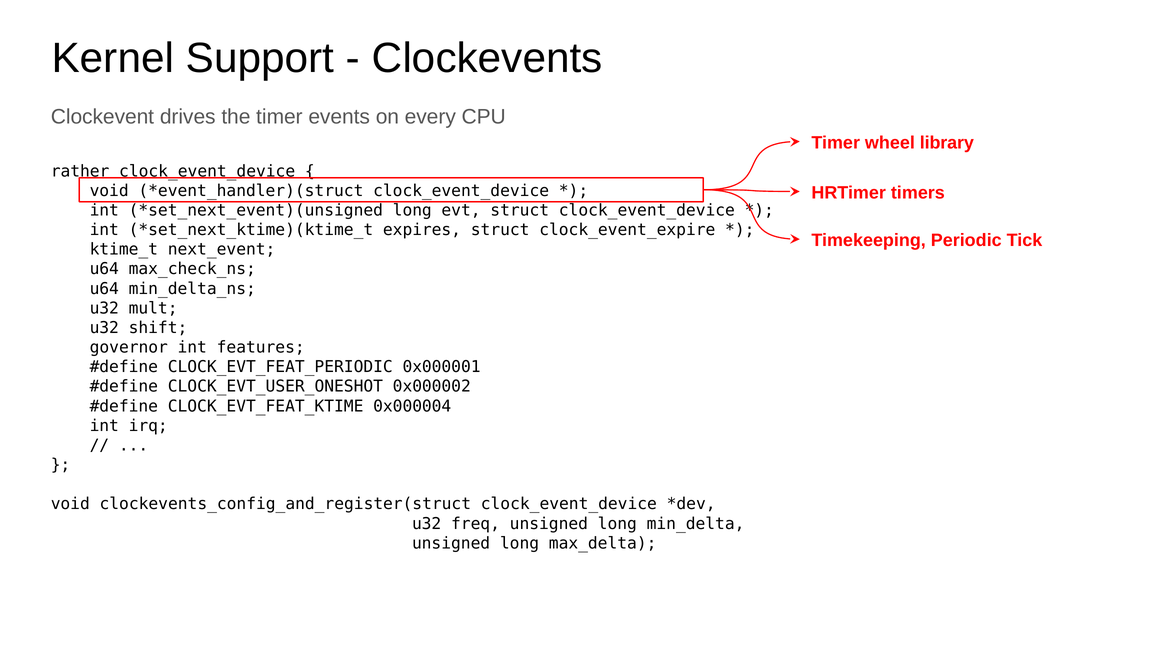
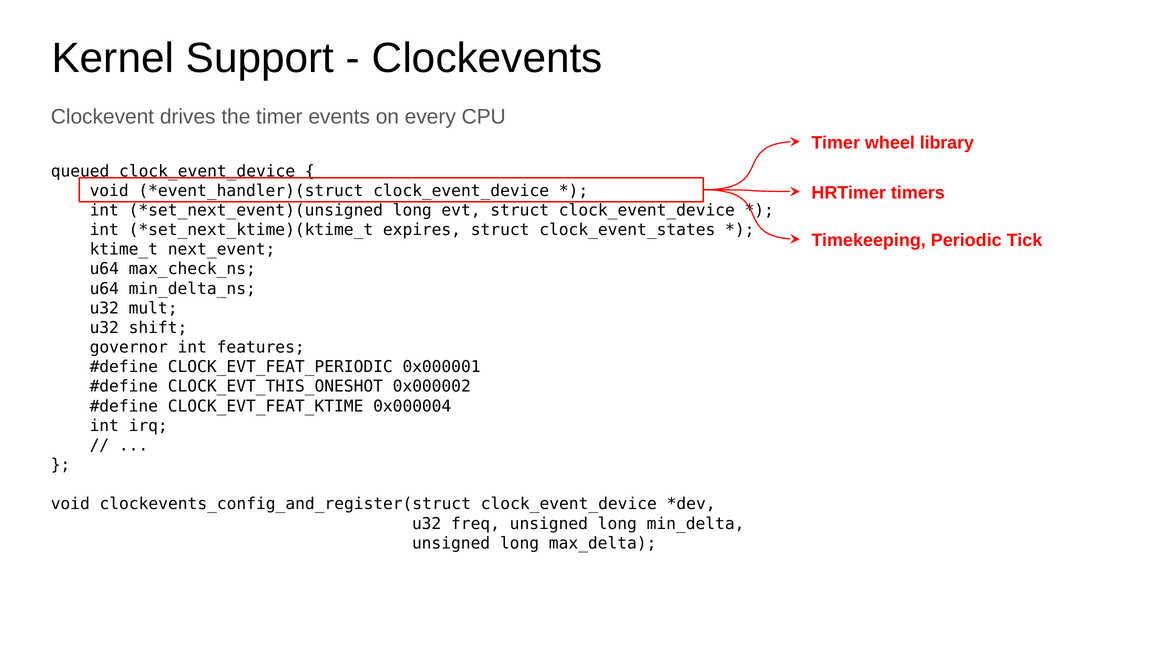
rather: rather -> queued (80, 171)
clock_event_expire: clock_event_expire -> clock_event_states (627, 230)
CLOCK_EVT_USER_ONESHOT: CLOCK_EVT_USER_ONESHOT -> CLOCK_EVT_THIS_ONESHOT (275, 386)
